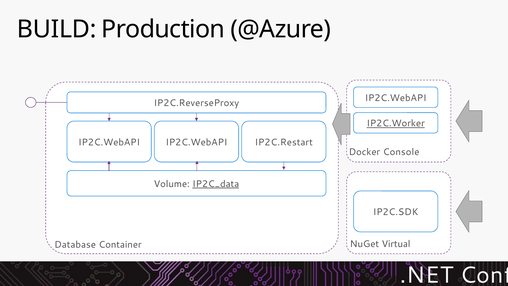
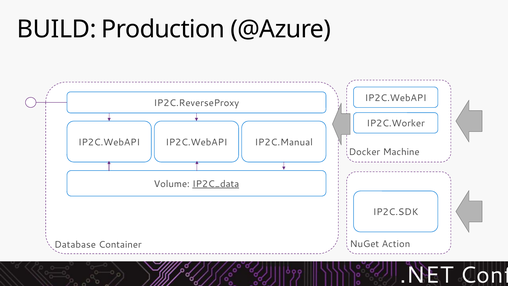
IP2C.Worker underline: present -> none (396, 123)
IP2C.Restart: IP2C.Restart -> IP2C.Manual (284, 142)
Console: Console -> Machine (401, 152)
Virtual: Virtual -> Action (396, 244)
